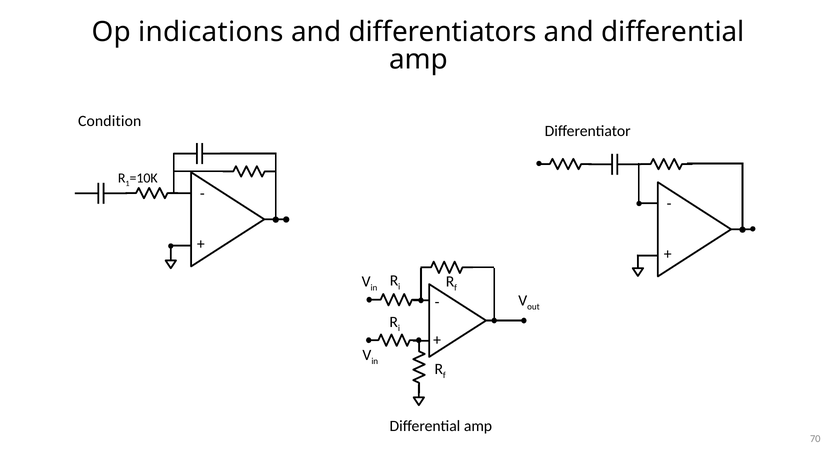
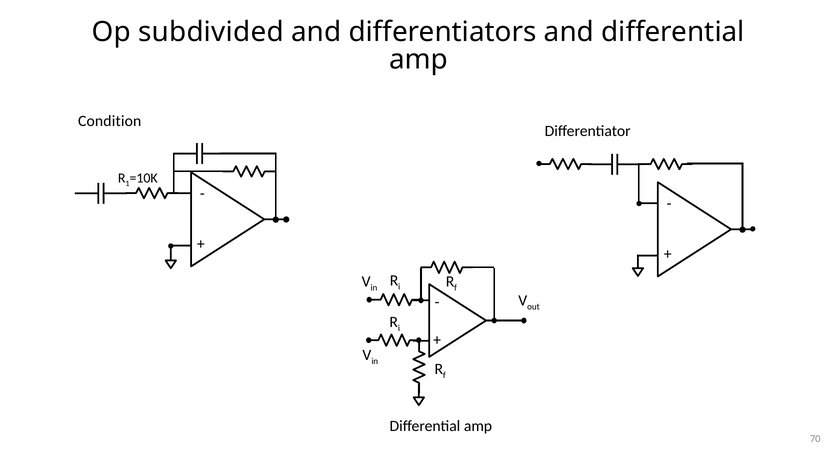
indications: indications -> subdivided (211, 32)
